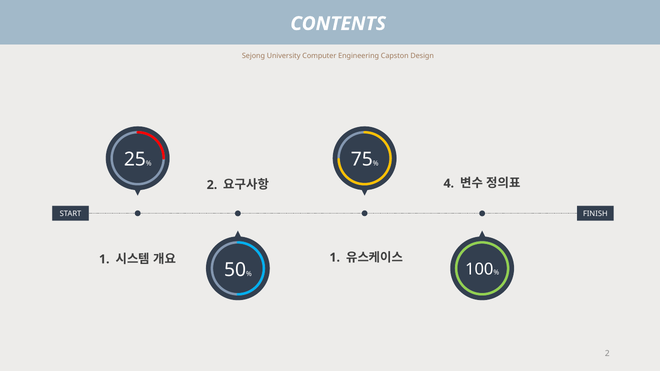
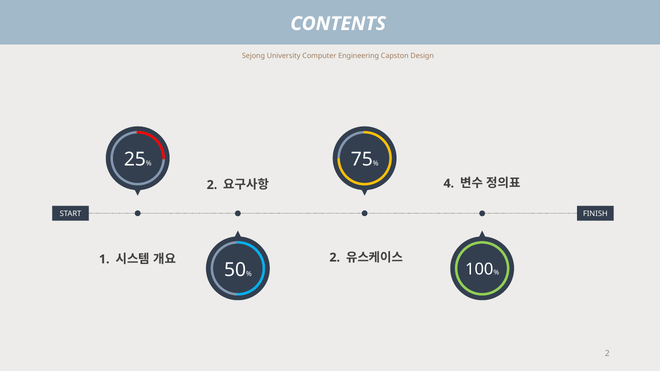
1: 1 -> 2 (335, 258)
